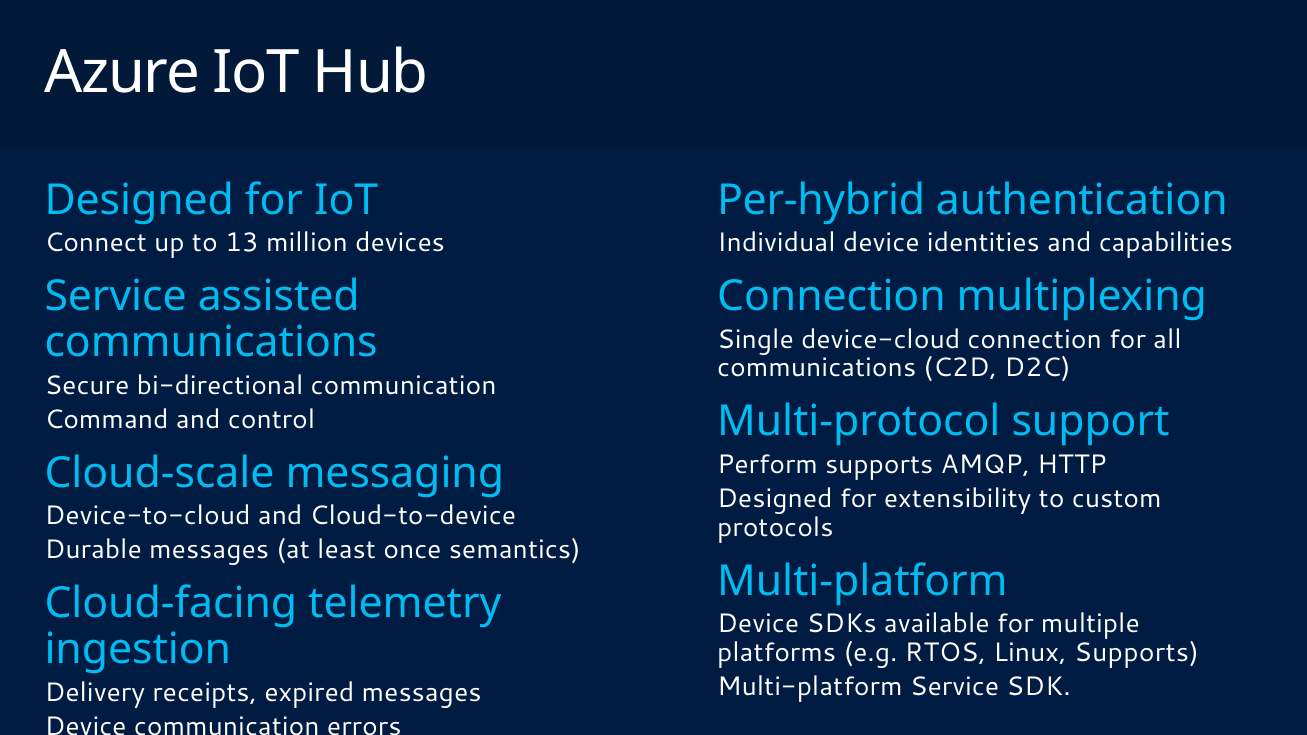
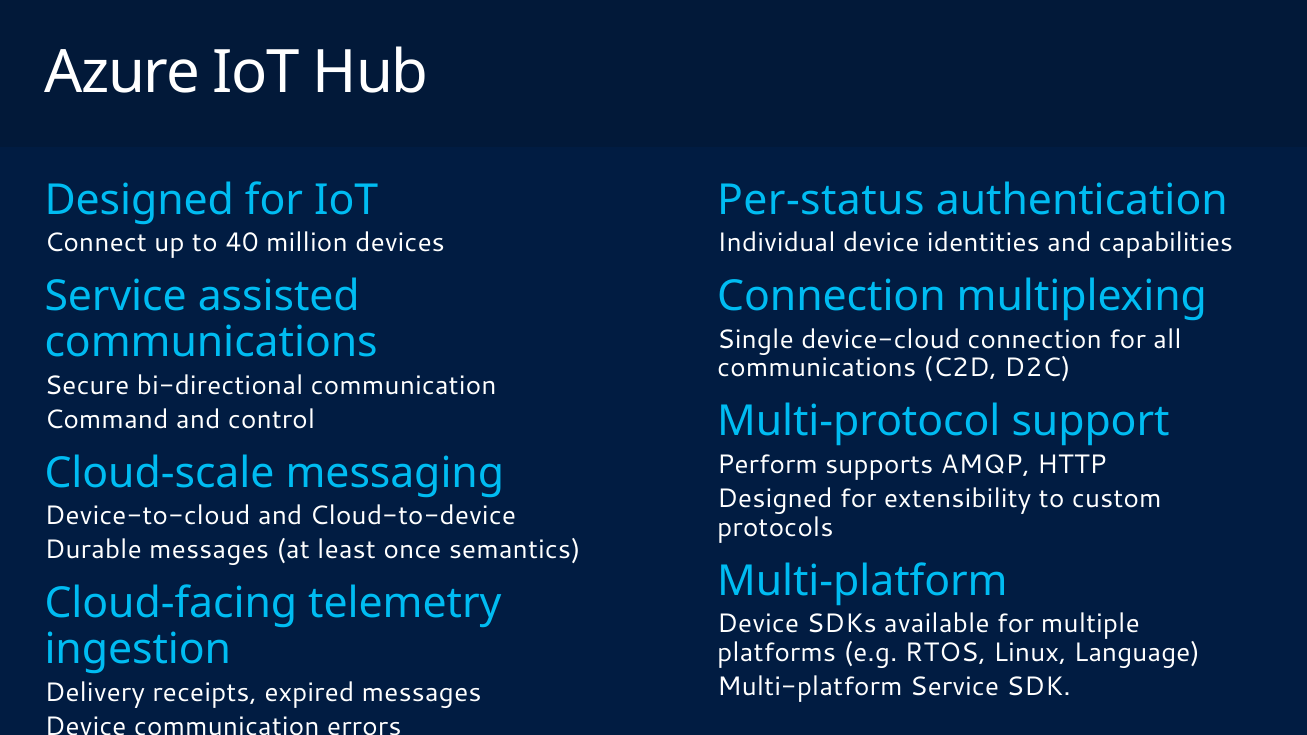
Per-hybrid: Per-hybrid -> Per-status (821, 200)
13: 13 -> 40 (242, 243)
Linux Supports: Supports -> Language (1137, 653)
